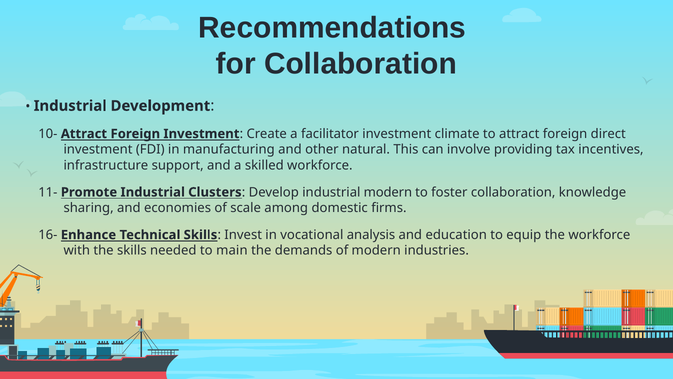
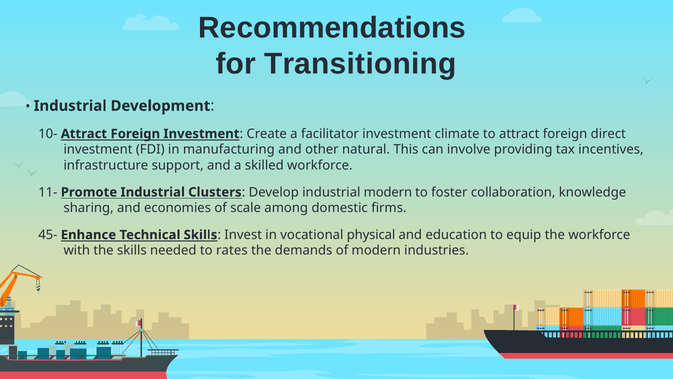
for Collaboration: Collaboration -> Transitioning (360, 64)
16-: 16- -> 45- (48, 235)
analysis: analysis -> physical (371, 235)
main: main -> rates (232, 250)
